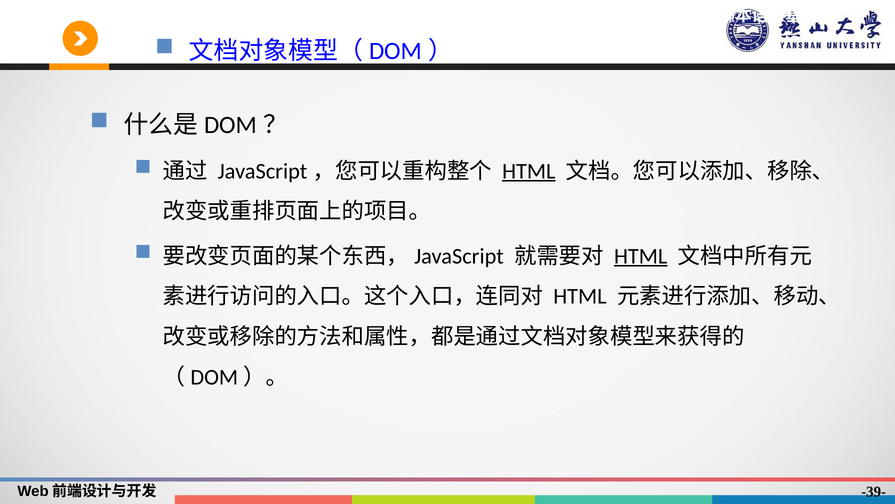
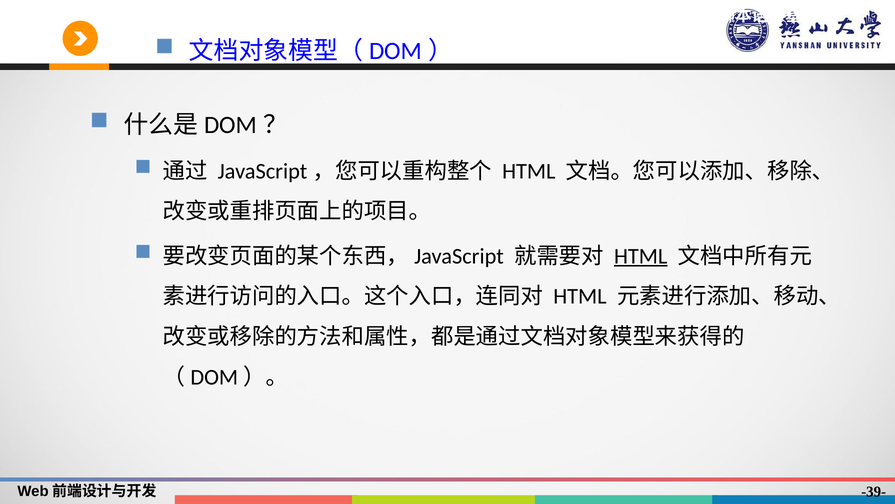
HTML underline: present -> none (529, 171)
